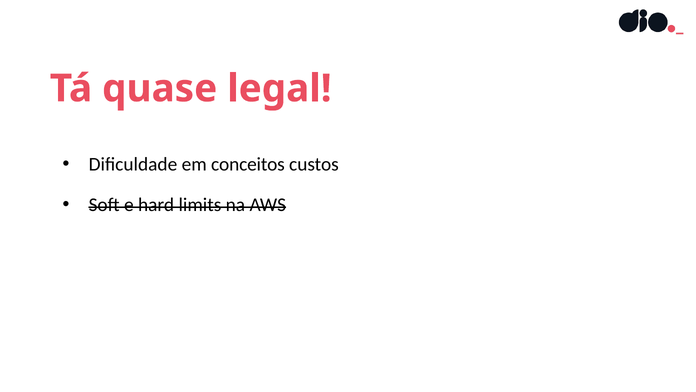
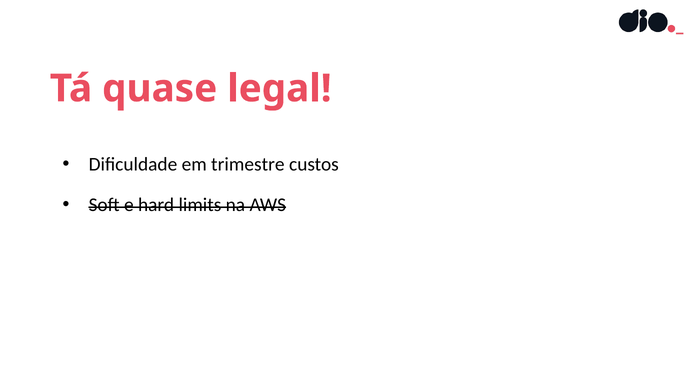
conceitos: conceitos -> trimestre (248, 164)
